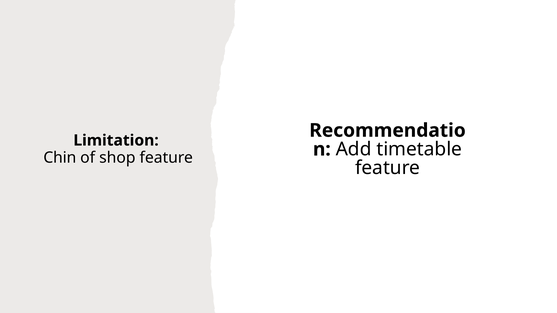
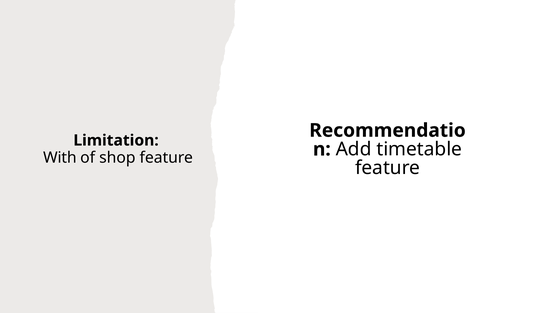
Chin: Chin -> With (60, 158)
